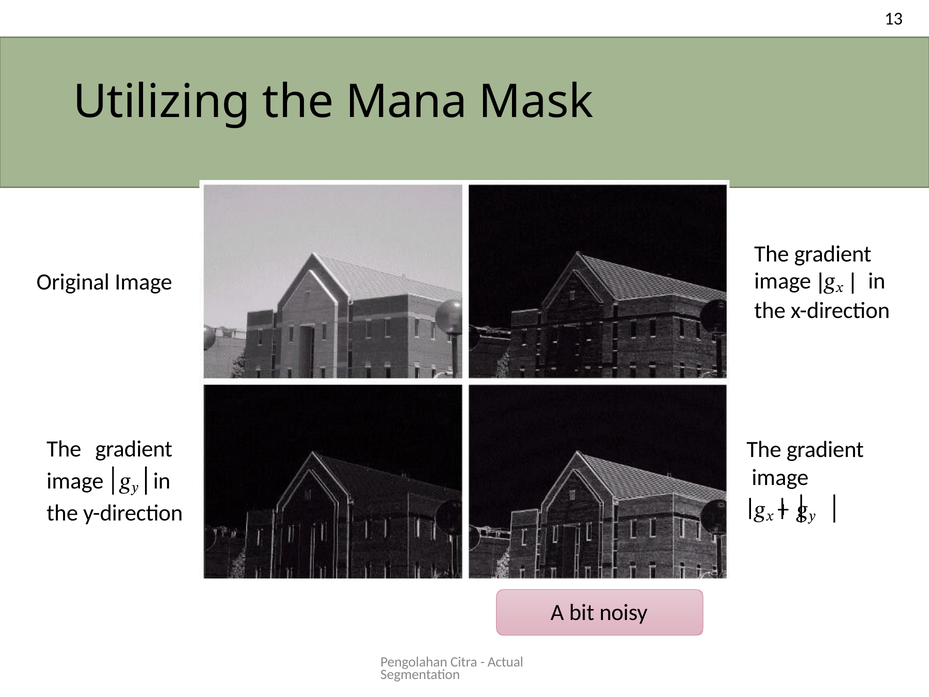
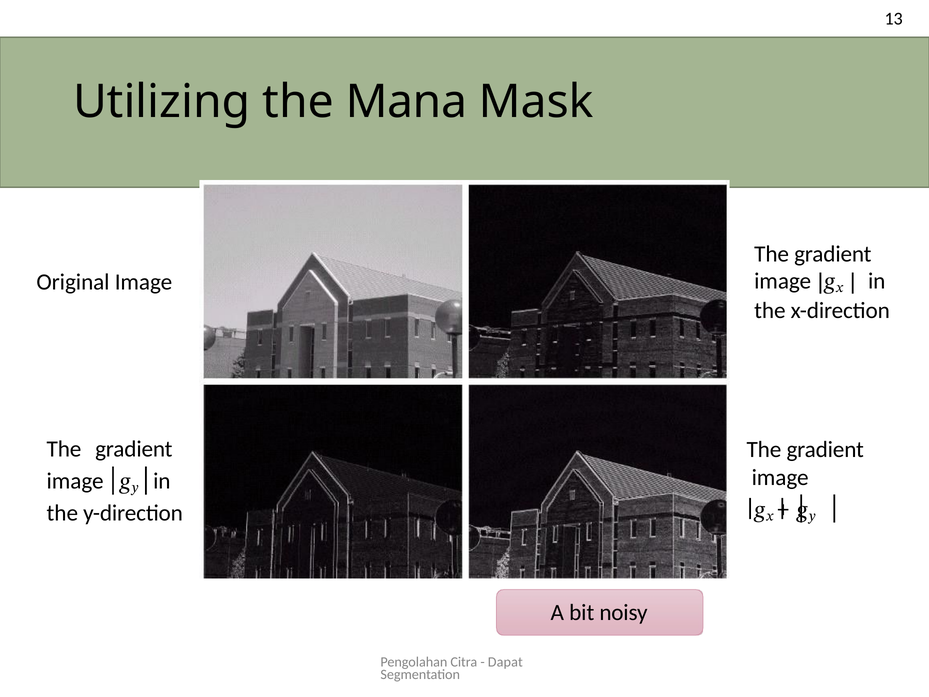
Actual: Actual -> Dapat (505, 662)
